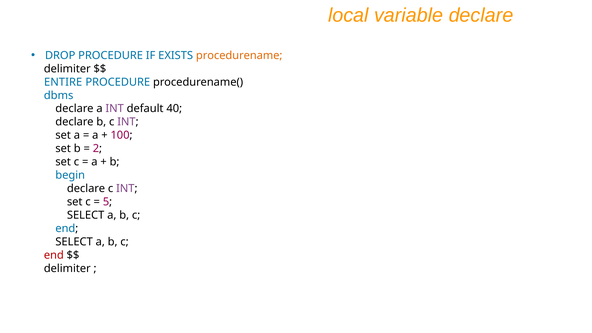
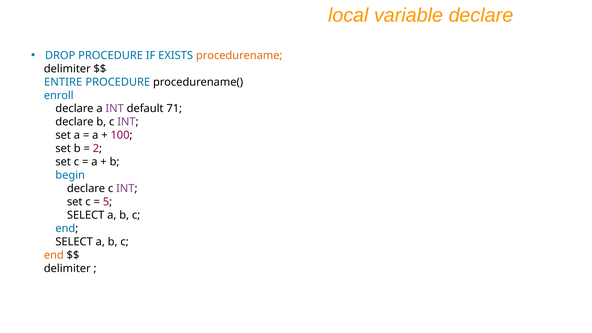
dbms: dbms -> enroll (59, 95)
40: 40 -> 71 (174, 109)
end colour: red -> orange (54, 255)
